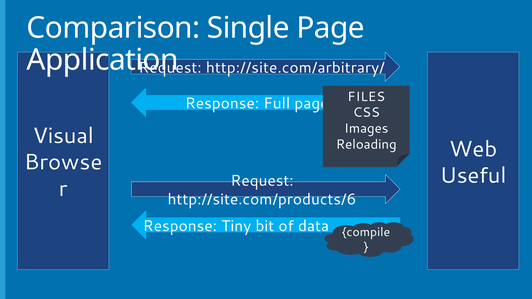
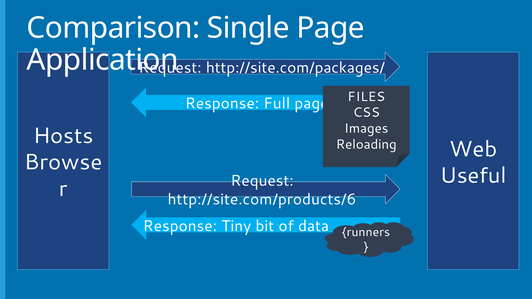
http://site.com/arbitrary/: http://site.com/arbitrary/ -> http://site.com/packages/ (295, 68)
Visual: Visual -> Hosts (63, 136)
compile: compile -> runners (366, 232)
